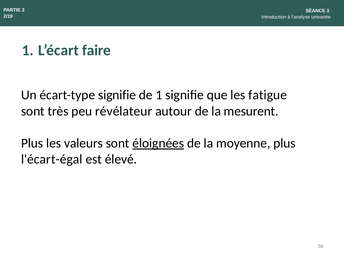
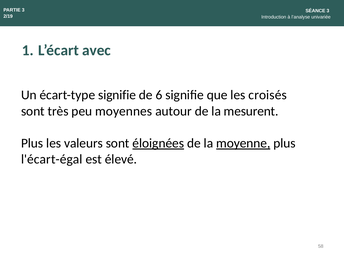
faire: faire -> avec (97, 50)
de 1: 1 -> 6 (159, 95)
fatigue: fatigue -> croisés (268, 95)
révélateur: révélateur -> moyennes (124, 111)
moyenne underline: none -> present (243, 143)
